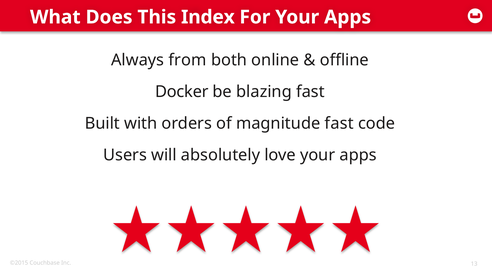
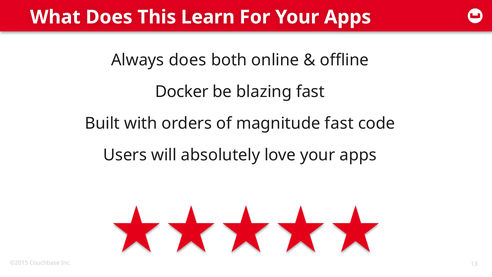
Index: Index -> Learn (208, 17)
Always from: from -> does (188, 60)
